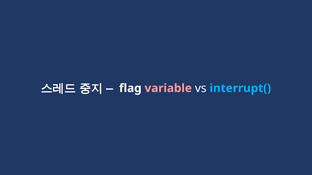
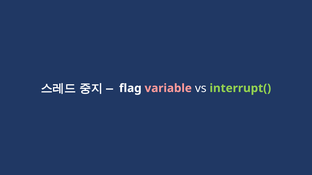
interrupt( colour: light blue -> light green (240, 88)
